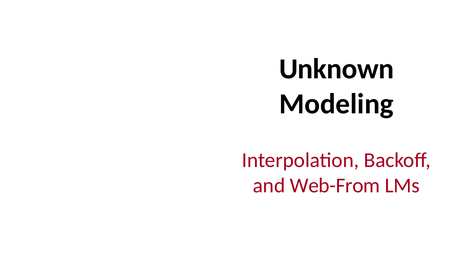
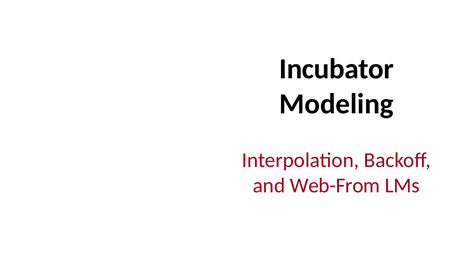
Unknown: Unknown -> Incubator (336, 69)
